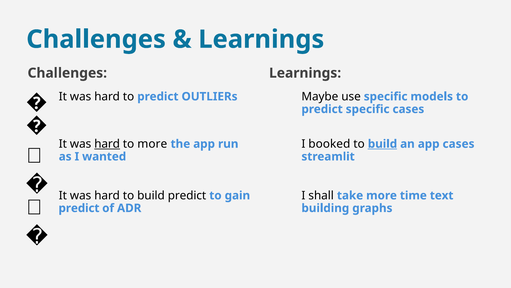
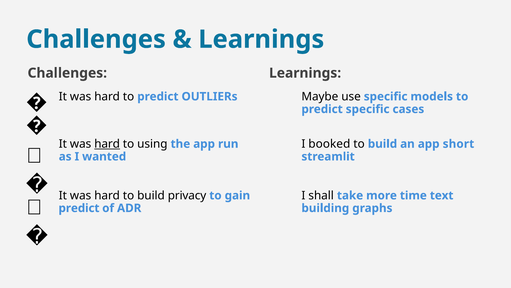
to more: more -> using (152, 144)
build underline: present -> none (382, 144)
app cases: cases -> short (458, 144)
build predict: predict -> privacy (187, 195)
